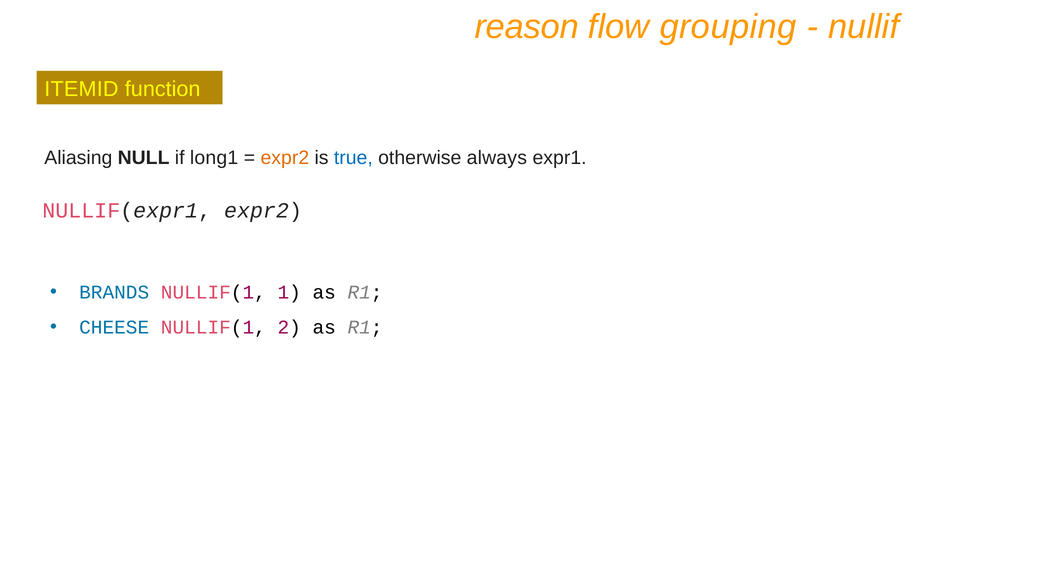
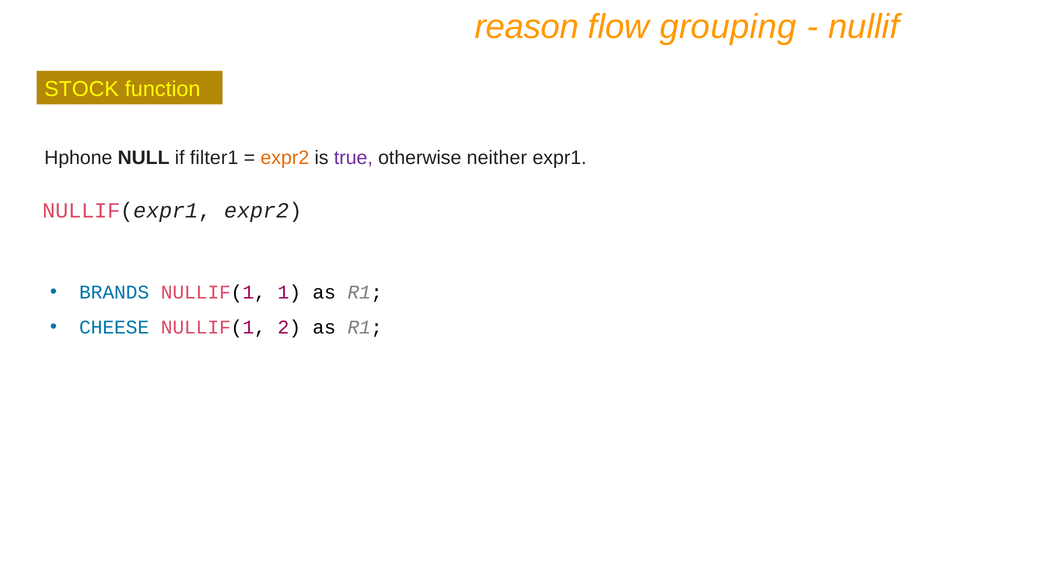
ITEMID: ITEMID -> STOCK (82, 89)
Aliasing: Aliasing -> Hphone (78, 158)
long1: long1 -> filter1 (214, 158)
true colour: blue -> purple (353, 158)
always: always -> neither (497, 158)
